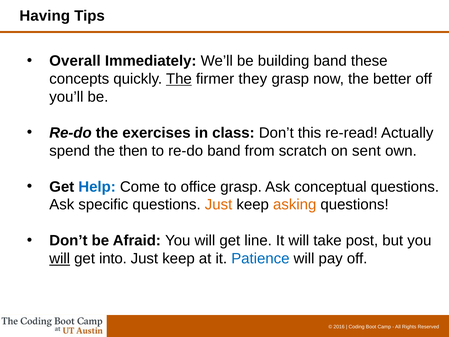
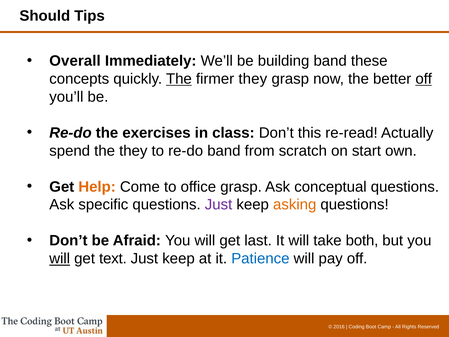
Having: Having -> Should (45, 16)
off underline: none -> present (424, 79)
the then: then -> they (133, 151)
sent: sent -> start (366, 151)
Help colour: blue -> orange (97, 187)
Just colour: orange -> purple (219, 205)
line: line -> last (258, 240)
post: post -> both (362, 240)
into: into -> text (113, 258)
